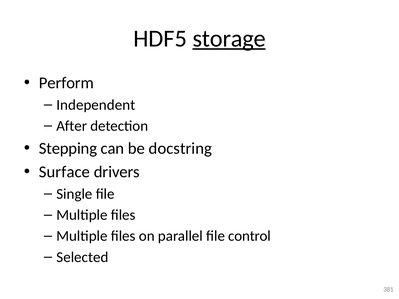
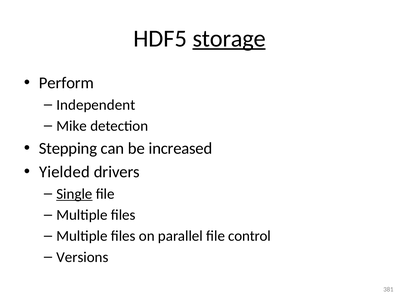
After: After -> Mike (72, 126)
docstring: docstring -> increased (180, 149)
Surface: Surface -> Yielded (64, 172)
Single underline: none -> present (74, 194)
Selected: Selected -> Versions (82, 257)
